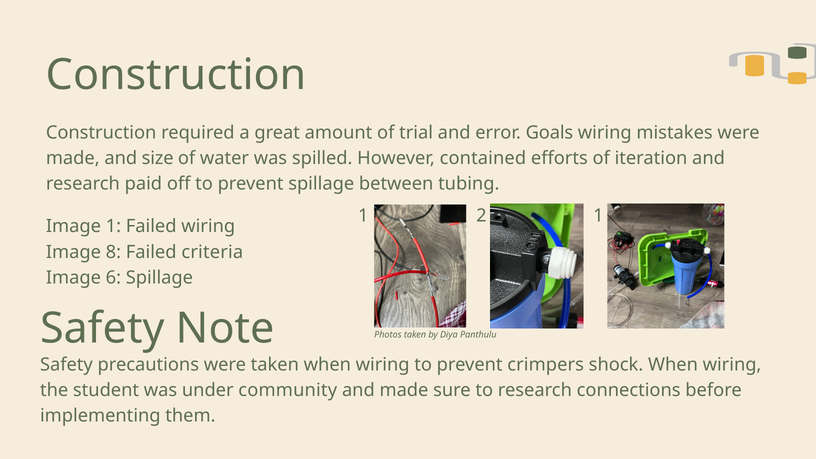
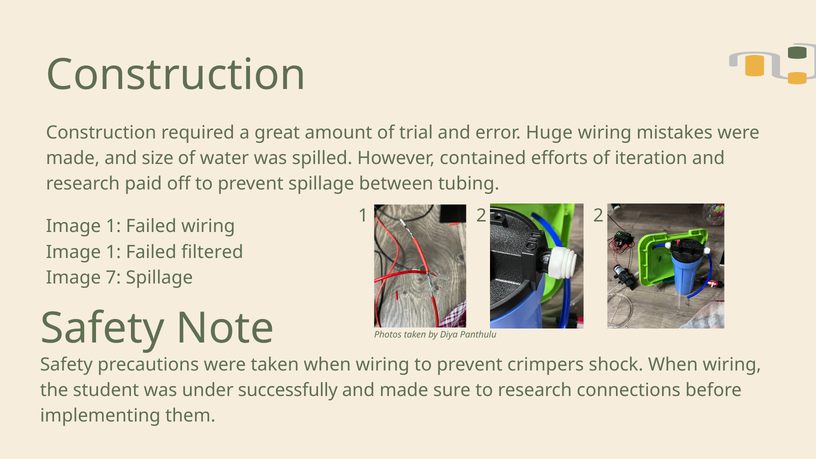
Goals: Goals -> Huge (549, 133)
2 1: 1 -> 2 (598, 216)
8: 8 -> 1 (113, 252)
criteria: criteria -> filtered (212, 252)
6: 6 -> 7 (113, 278)
community: community -> successfully (288, 390)
